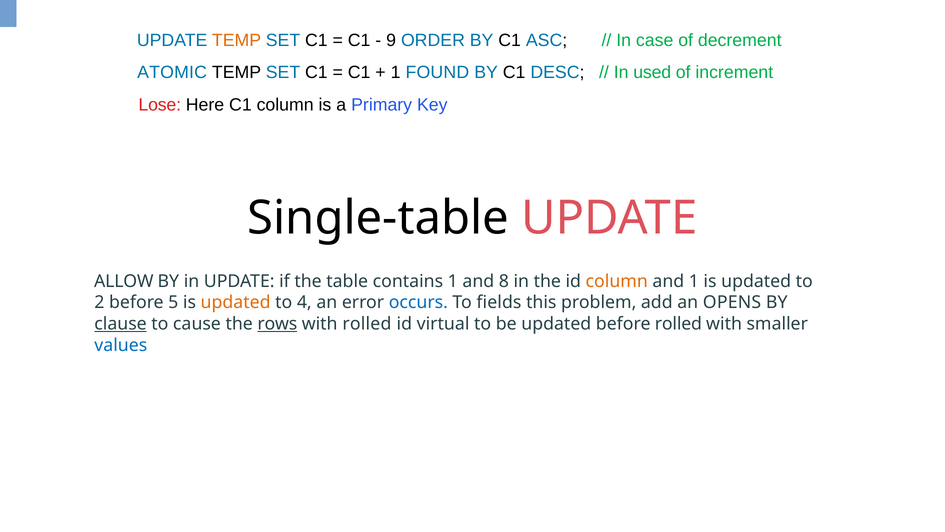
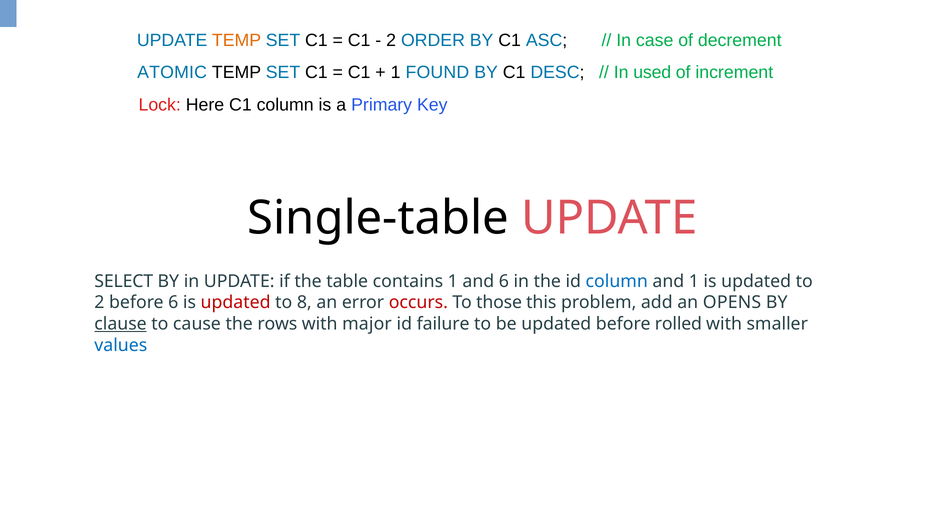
9: 9 -> 2 (391, 40)
Lose: Lose -> Lock (160, 105)
ALLOW: ALLOW -> SELECT (124, 281)
and 8: 8 -> 6 (504, 281)
column colour: orange -> blue (617, 281)
before 5: 5 -> 6 (173, 302)
updated colour: orange -> red (236, 302)
4: 4 -> 8 (304, 302)
occurs colour: blue -> red (418, 302)
fields: fields -> those (499, 302)
rows underline: present -> none (277, 324)
with rolled: rolled -> major (367, 324)
virtual: virtual -> failure (443, 324)
